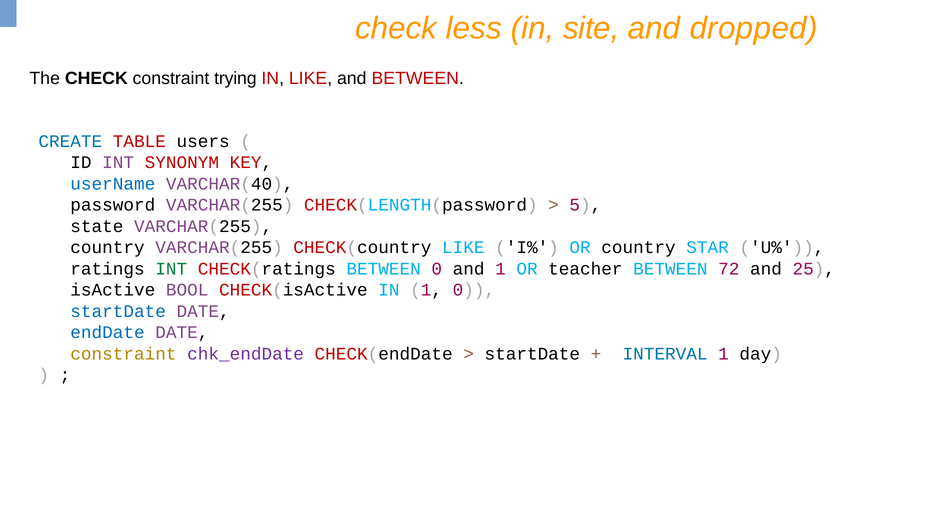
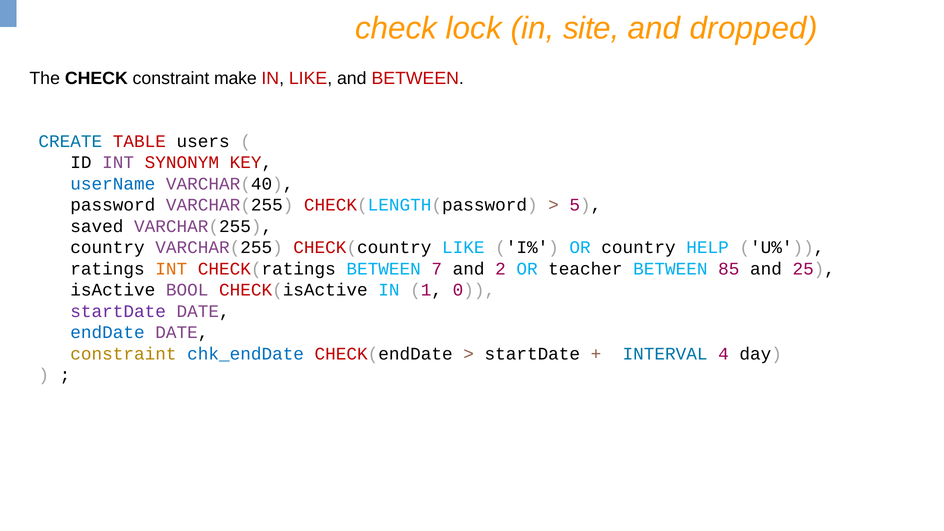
less: less -> lock (474, 28)
trying: trying -> make (235, 79)
state: state -> saved (97, 226)
STAR: STAR -> HELP (708, 248)
INT colour: green -> orange (171, 269)
BETWEEN 0: 0 -> 7 (437, 269)
and 1: 1 -> 2 (500, 269)
72: 72 -> 85 (729, 269)
startDate colour: blue -> purple (118, 311)
chk_endDate colour: purple -> blue (246, 354)
INTERVAL 1: 1 -> 4 (723, 354)
